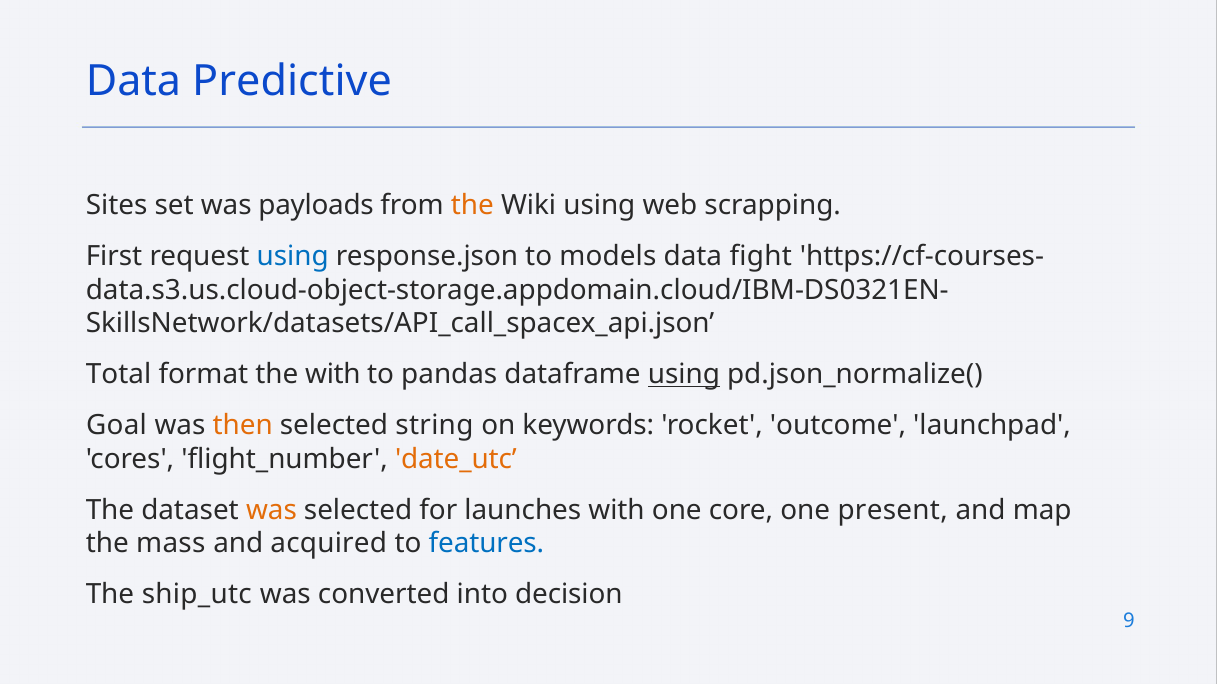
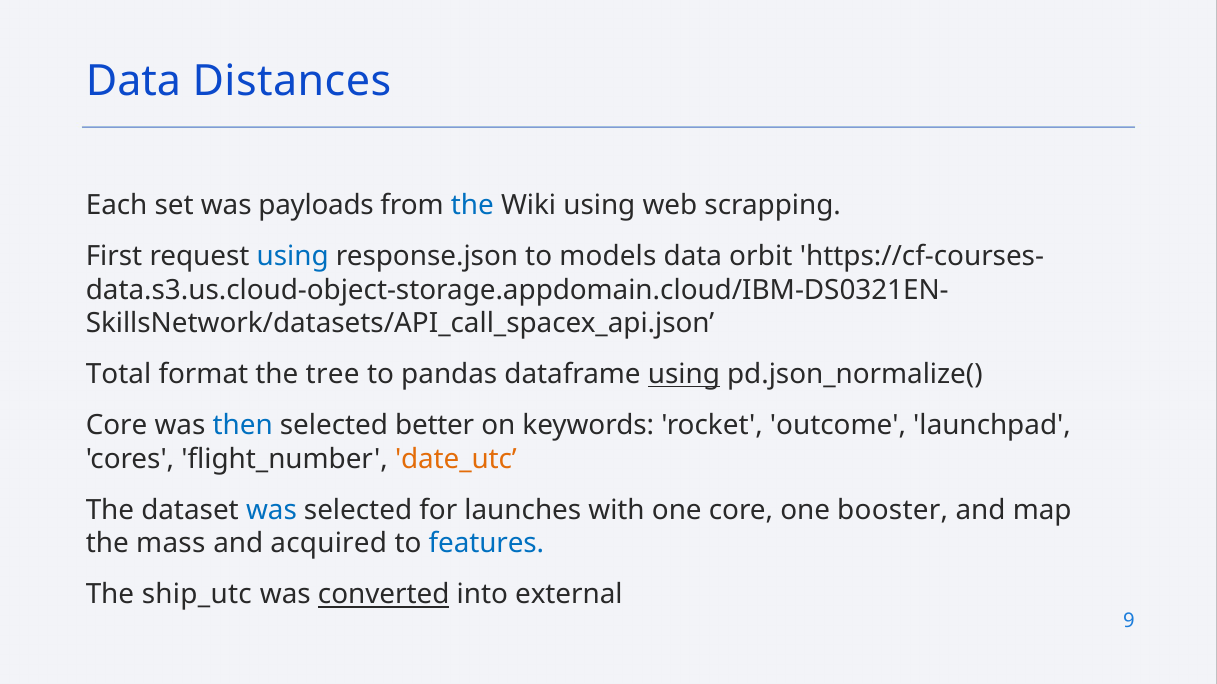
Predictive: Predictive -> Distances (292, 81)
Sites: Sites -> Each (117, 205)
the colour: orange -> blue (472, 205)
fight: fight -> orbit (761, 257)
the with: with -> tree (333, 375)
Goal: Goal -> Core (117, 426)
then colour: orange -> blue (243, 426)
string: string -> better (435, 426)
was colour: orange -> blue (271, 511)
present: present -> booster (893, 511)
converted underline: none -> present (384, 595)
decision: decision -> external (569, 595)
